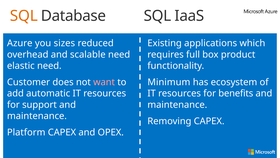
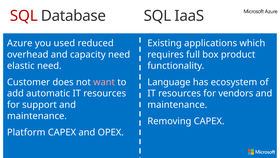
SQL colour: orange -> red (24, 16)
sizes: sizes -> used (64, 43)
scalable: scalable -> capacity (88, 54)
Minimum: Minimum -> Language (169, 82)
benefits: benefits -> vendors (236, 93)
